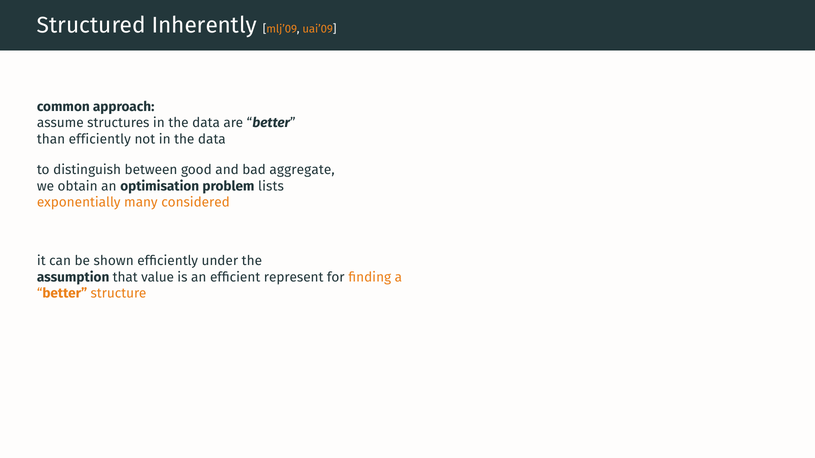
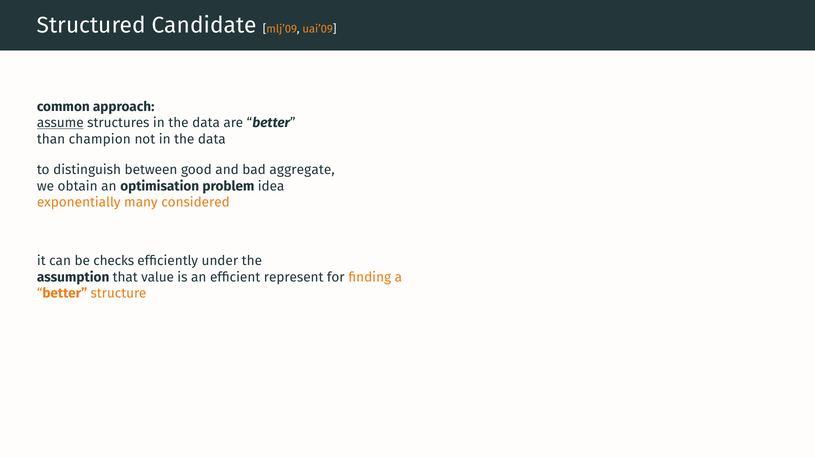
Inherently: Inherently -> Candidate (204, 25)
assume underline: none -> present (60, 123)
than efficiently: efficiently -> champion (100, 139)
lists: lists -> idea (271, 186)
be shown: shown -> checks (114, 261)
